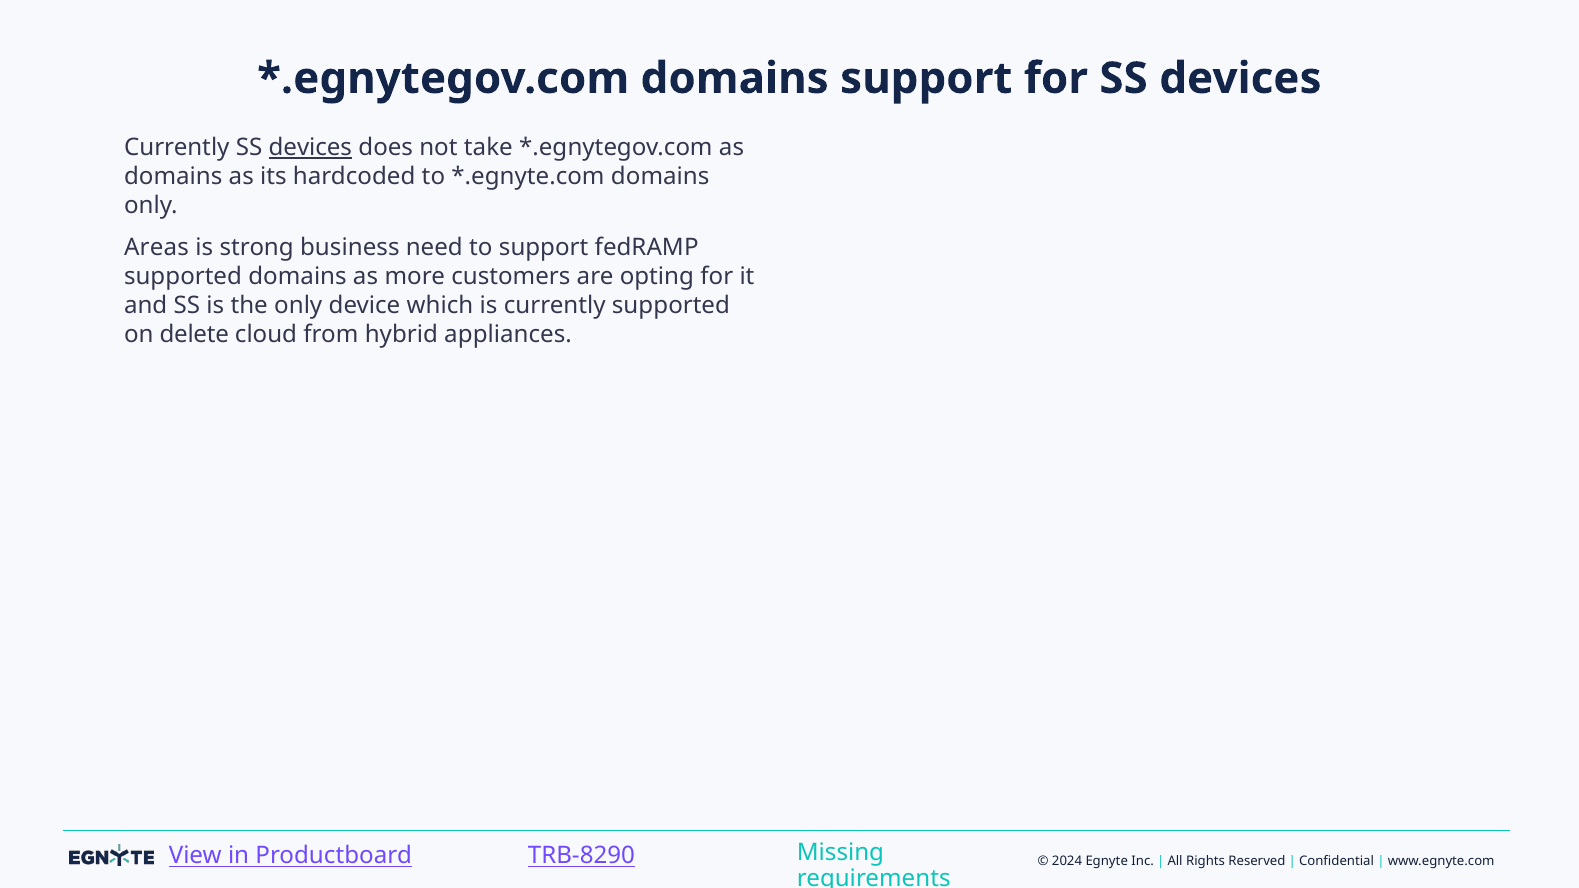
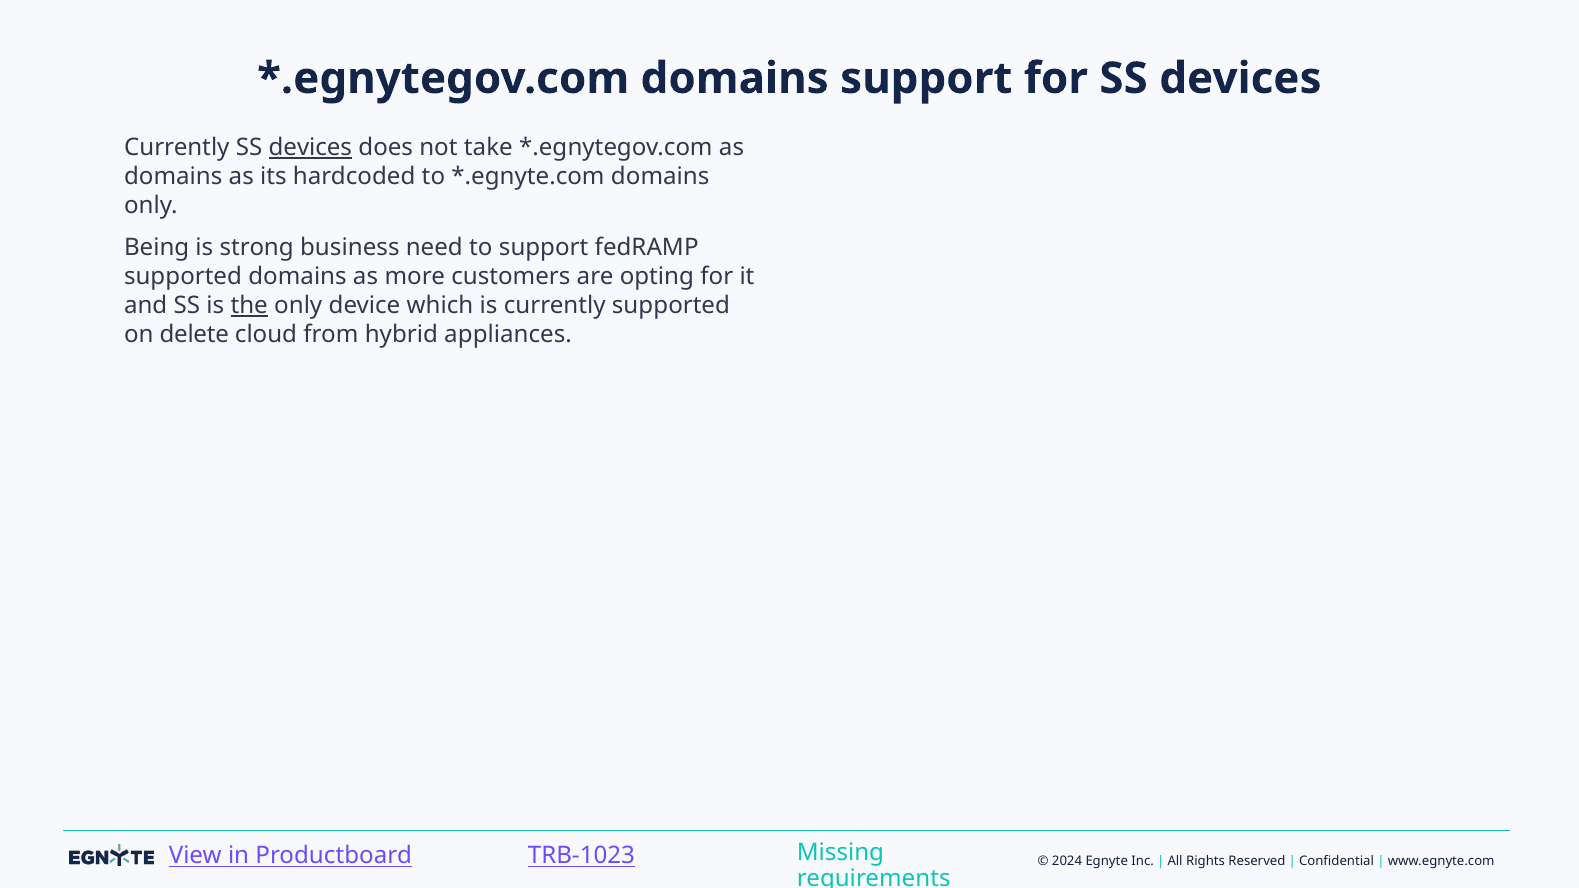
Areas: Areas -> Being (157, 248)
the underline: none -> present (249, 306)
TRB-8290: TRB-8290 -> TRB-1023 (581, 856)
